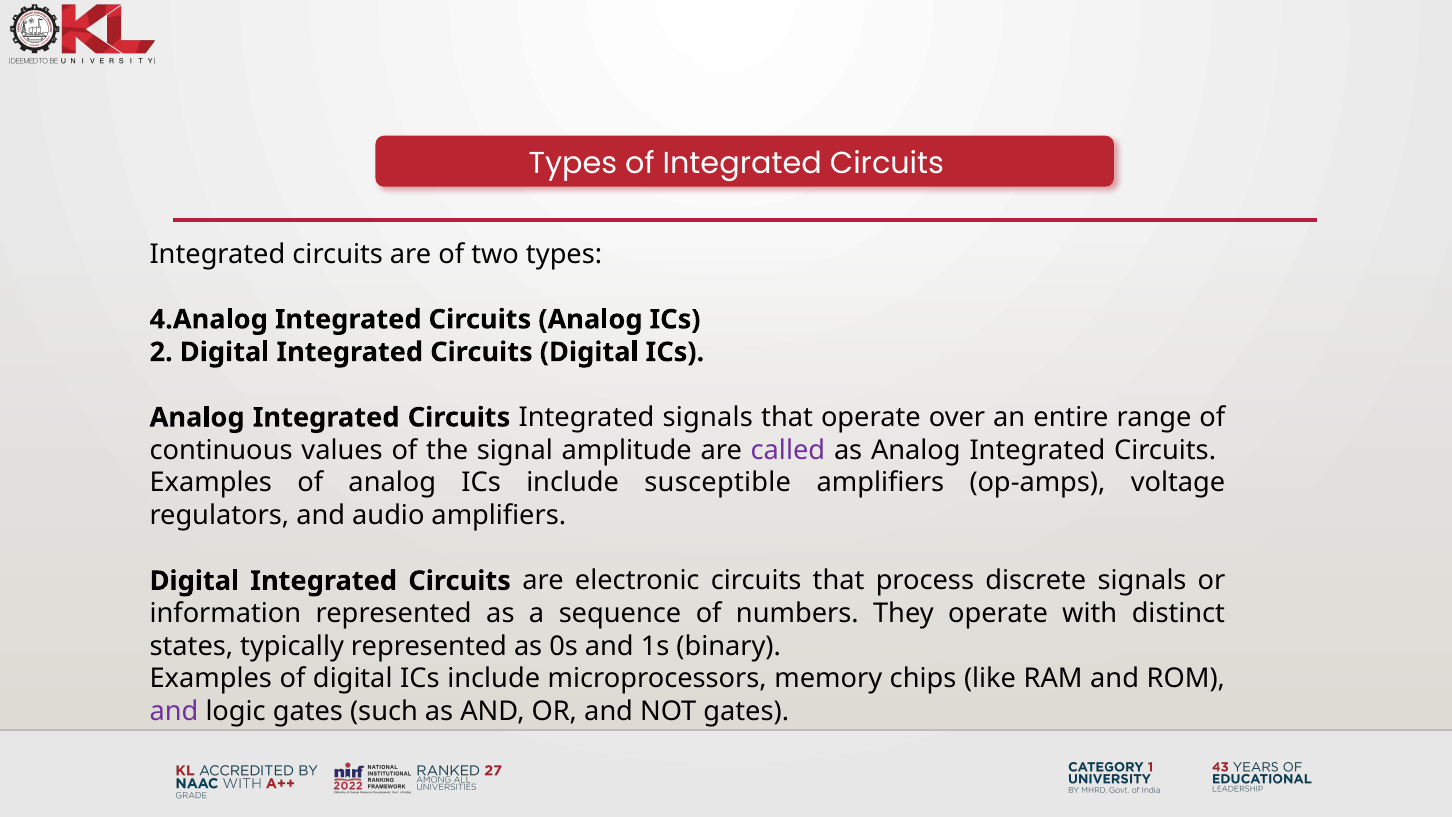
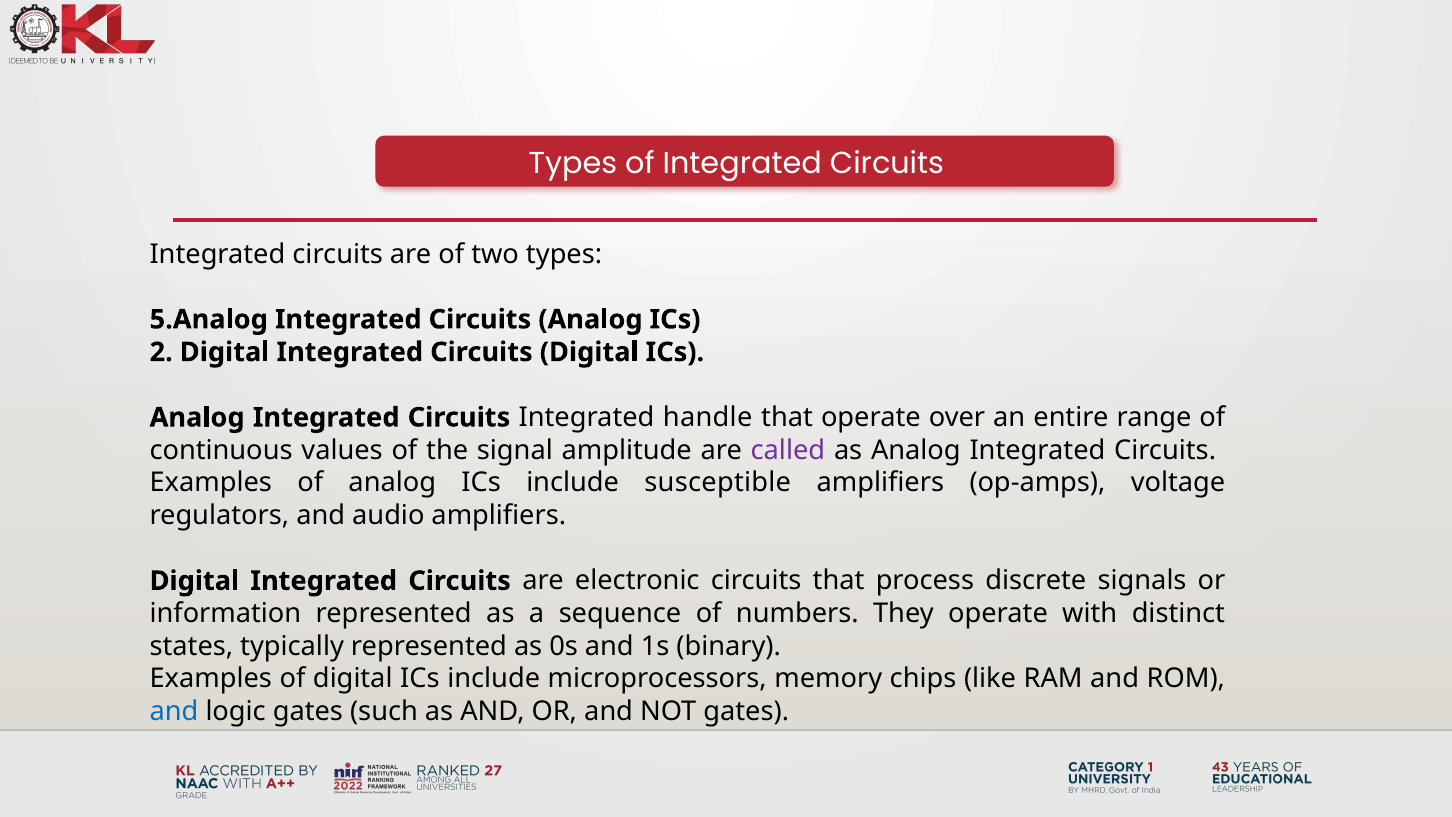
4.Analog: 4.Analog -> 5.Analog (209, 319)
Integrated signals: signals -> handle (708, 417)
and colour: purple -> blue (174, 711)
